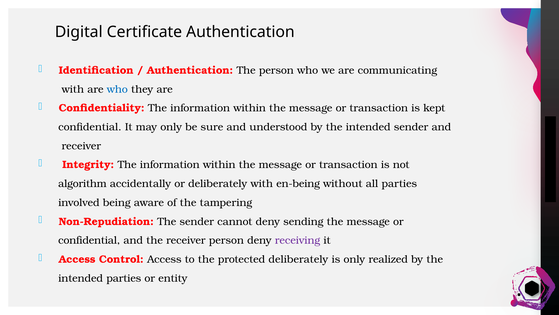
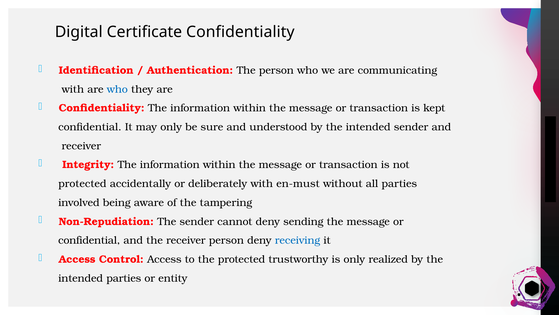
Certificate Authentication: Authentication -> Confidentiality (240, 32)
algorithm: algorithm -> protected (82, 183)
en-being: en-being -> en-must (298, 183)
receiving colour: purple -> blue (297, 240)
protected deliberately: deliberately -> trustworthy (298, 259)
